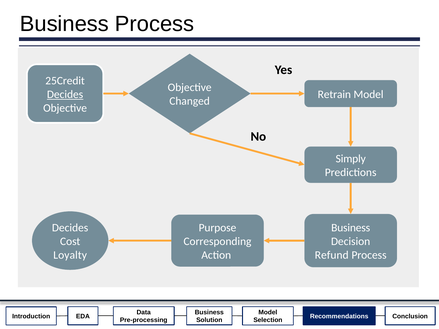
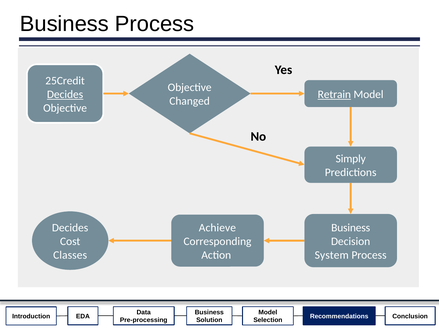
Retrain underline: none -> present (334, 94)
Purpose: Purpose -> Achieve (217, 228)
Loyalty: Loyalty -> Classes (70, 255)
Refund: Refund -> System (332, 255)
